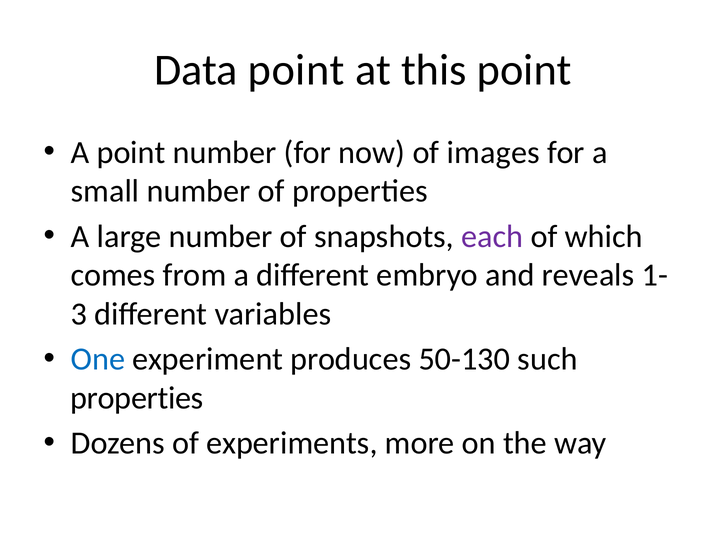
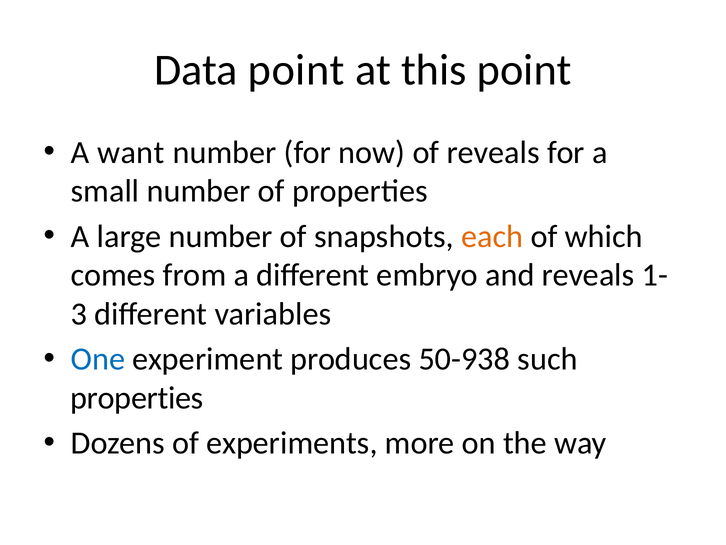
A point: point -> want (131, 152)
of images: images -> reveals (493, 152)
each colour: purple -> orange (492, 236)
50-130: 50-130 -> 50-938 (464, 359)
